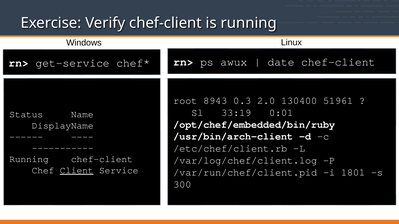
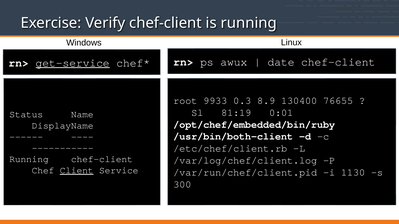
get-service underline: none -> present (73, 63)
8943: 8943 -> 9933 (215, 101)
2.0: 2.0 -> 8.9 (266, 101)
51961: 51961 -> 76655 (338, 101)
33:19: 33:19 -> 81:19 (236, 113)
/usr/bin/arch-client: /usr/bin/arch-client -> /usr/bin/both-client (233, 137)
1801: 1801 -> 1130 (353, 173)
